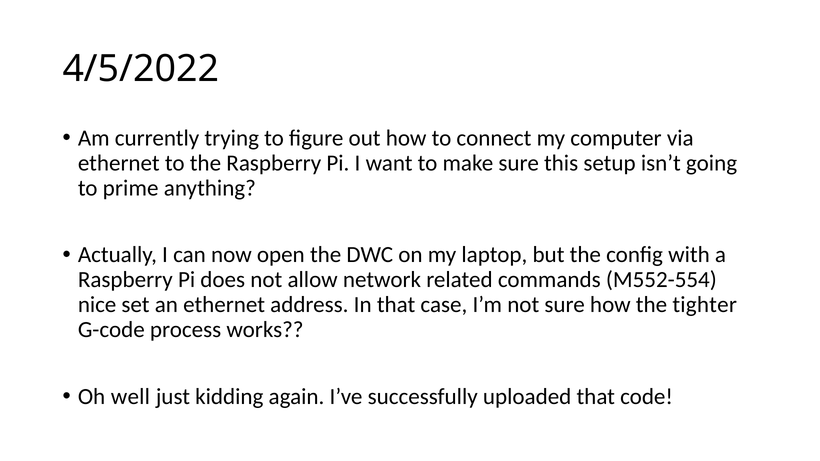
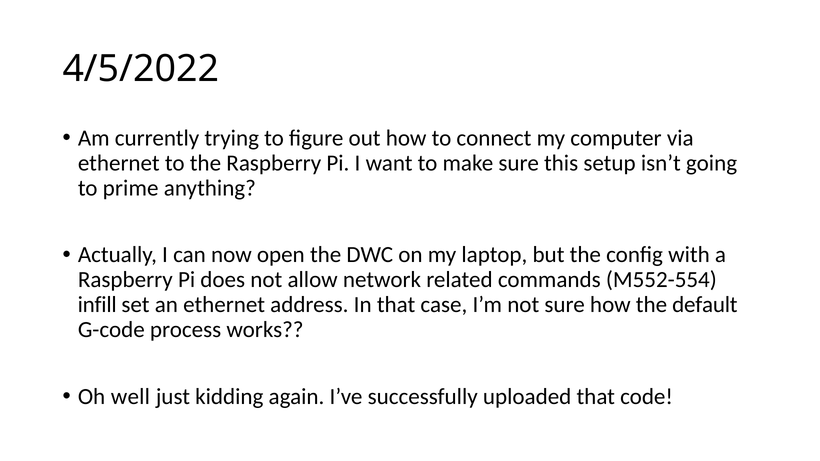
nice: nice -> infill (97, 305)
tighter: tighter -> default (705, 305)
